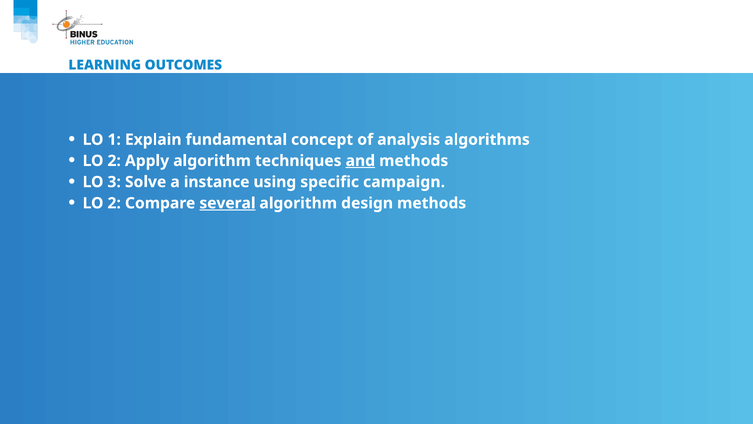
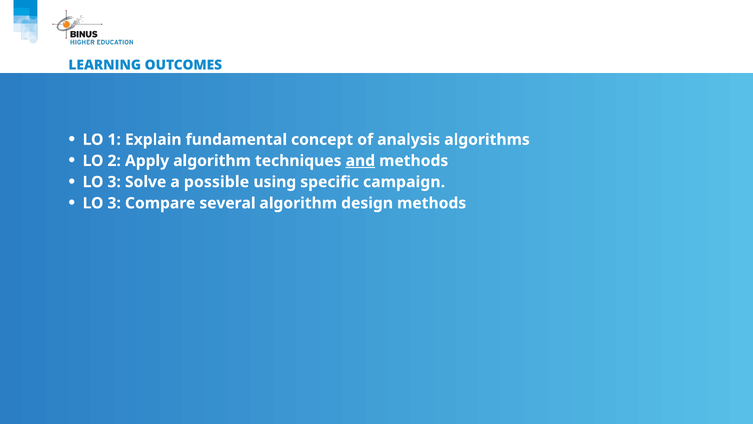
instance: instance -> possible (217, 182)
2: 2 -> 3 (114, 203)
several underline: present -> none (227, 203)
